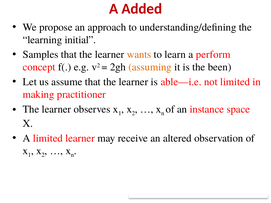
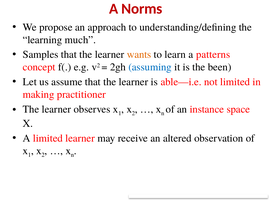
Added: Added -> Norms (142, 9)
initial: initial -> much (80, 40)
perform: perform -> patterns (213, 55)
assuming colour: orange -> blue (150, 67)
